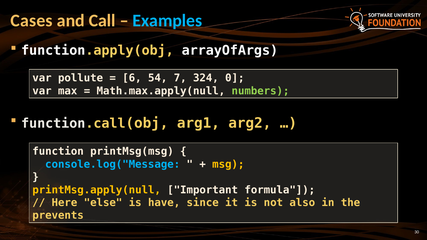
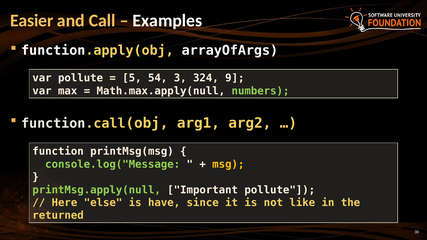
Cases: Cases -> Easier (32, 21)
Examples colour: light blue -> white (167, 21)
6: 6 -> 5 (132, 78)
7: 7 -> 3 (180, 78)
0: 0 -> 9 (235, 78)
console.log("Message colour: light blue -> light green (113, 164)
printMsg.apply(null colour: yellow -> light green (97, 190)
Important formula: formula -> pollute (280, 190)
also: also -> like (302, 203)
prevents: prevents -> returned (58, 216)
